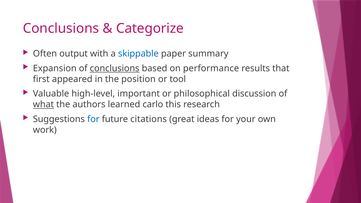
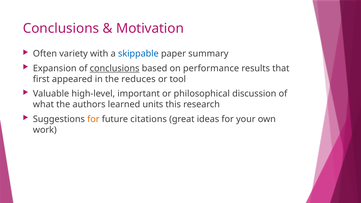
Categorize: Categorize -> Motivation (150, 28)
output: output -> variety (74, 54)
position: position -> reduces (138, 79)
what underline: present -> none (43, 105)
carlo: carlo -> units (153, 105)
for colour: blue -> orange (93, 119)
